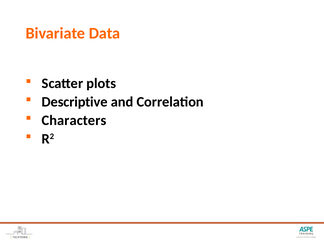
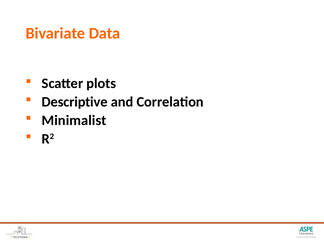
Characters: Characters -> Minimalist (74, 120)
